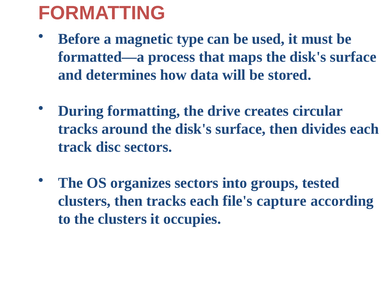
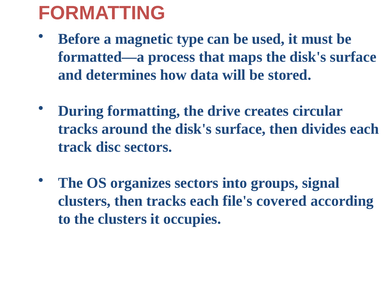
tested: tested -> signal (321, 183)
capture: capture -> covered (282, 201)
